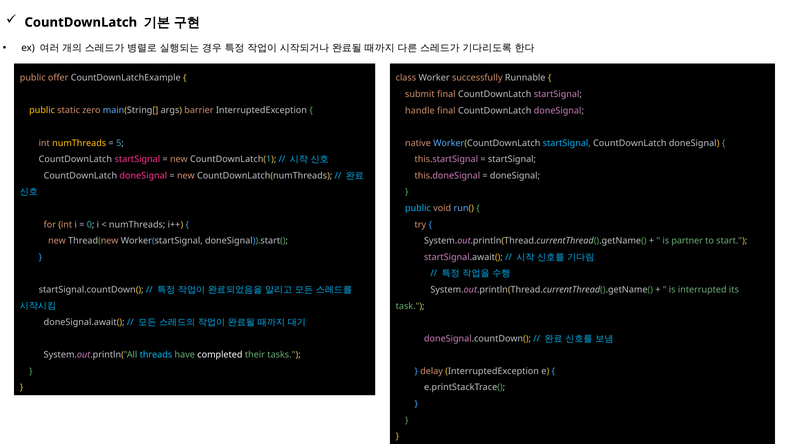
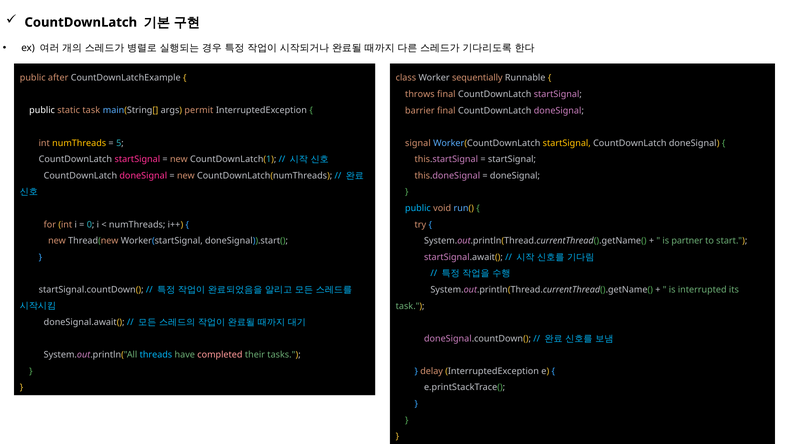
offer: offer -> after (58, 78)
successfully: successfully -> sequentially (477, 78)
submit: submit -> throws (420, 94)
public colour: yellow -> white (42, 110)
static zero: zero -> task (91, 110)
barrier: barrier -> permit (199, 110)
handle: handle -> barrier (420, 110)
native: native -> signal (418, 143)
startSignal colour: light blue -> yellow (567, 143)
completed colour: white -> pink (220, 355)
